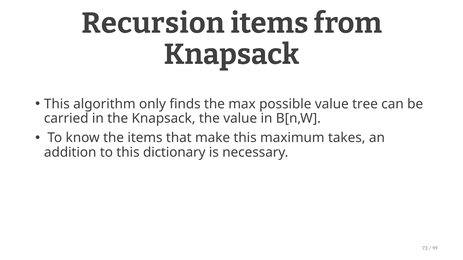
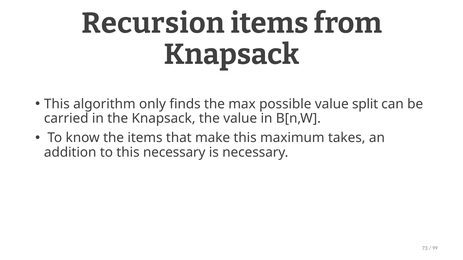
tree: tree -> split (365, 104)
this dictionary: dictionary -> necessary (174, 153)
